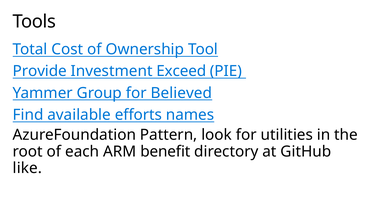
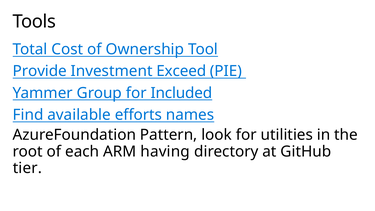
Believed: Believed -> Included (181, 93)
benefit: benefit -> having (165, 151)
like: like -> tier (27, 168)
